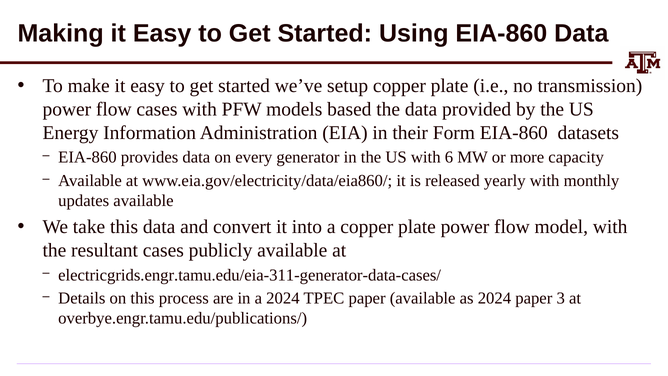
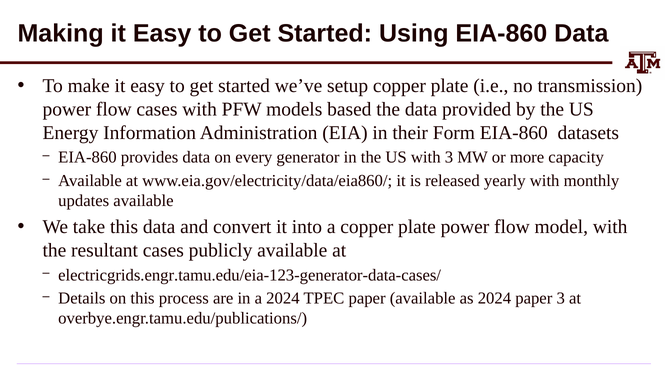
with 6: 6 -> 3 (449, 157)
electricgrids.engr.tamu.edu/eia-311-generator-data-cases/: electricgrids.engr.tamu.edu/eia-311-generator-data-cases/ -> electricgrids.engr.tamu.edu/eia-123-generator-data-cases/ (250, 275)
